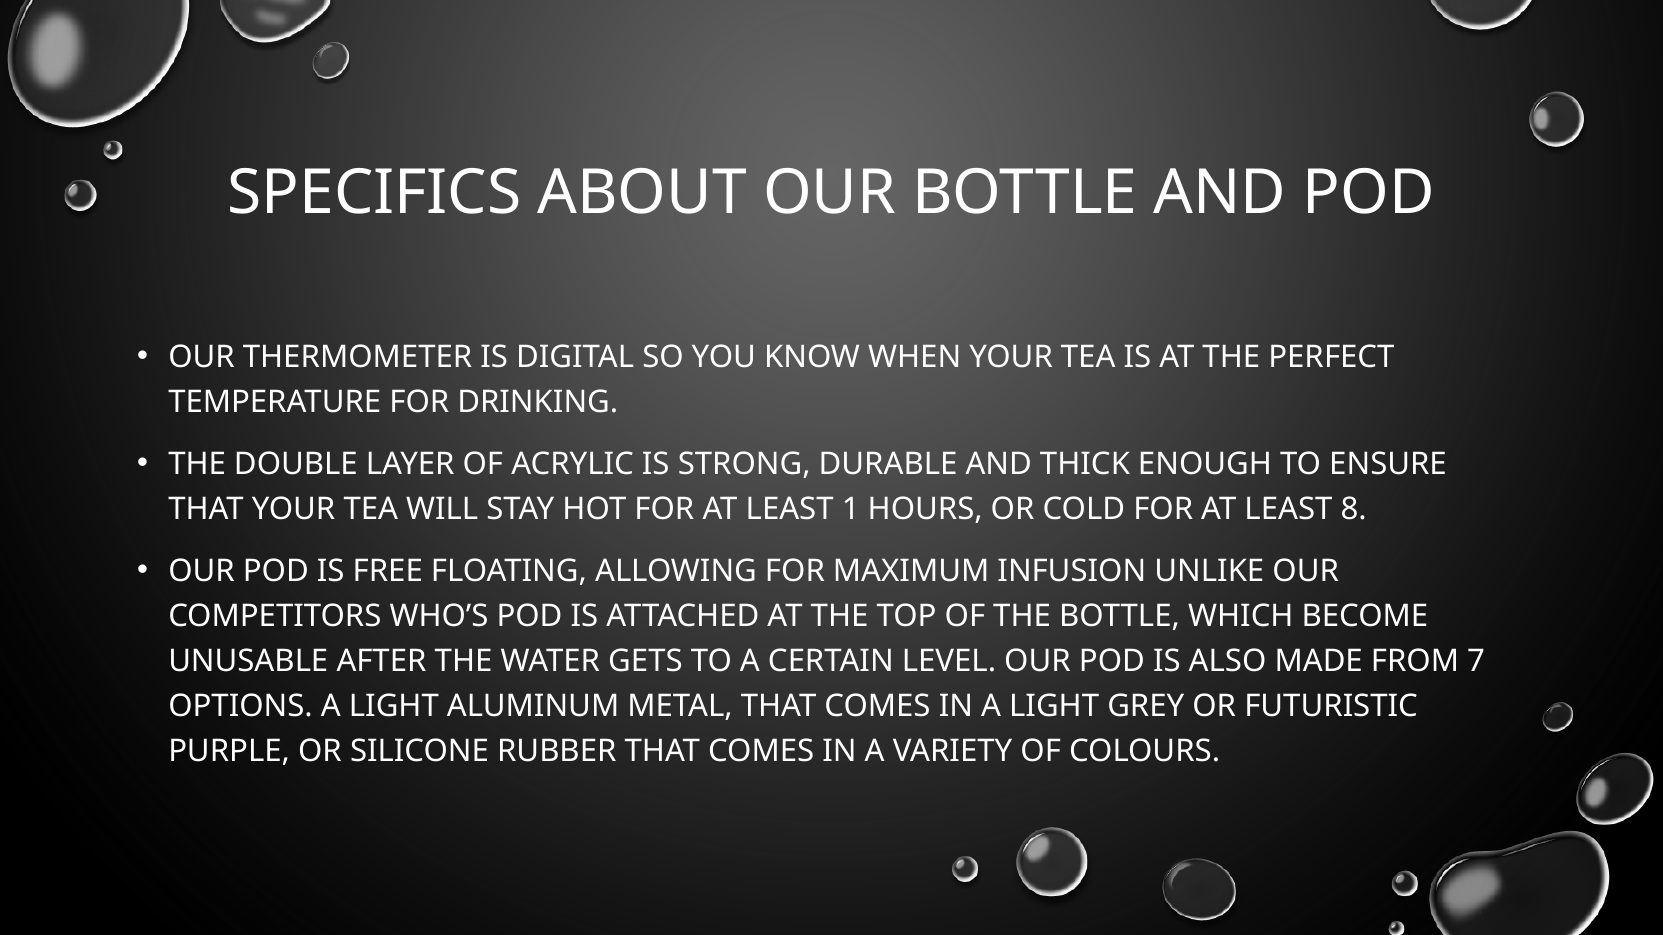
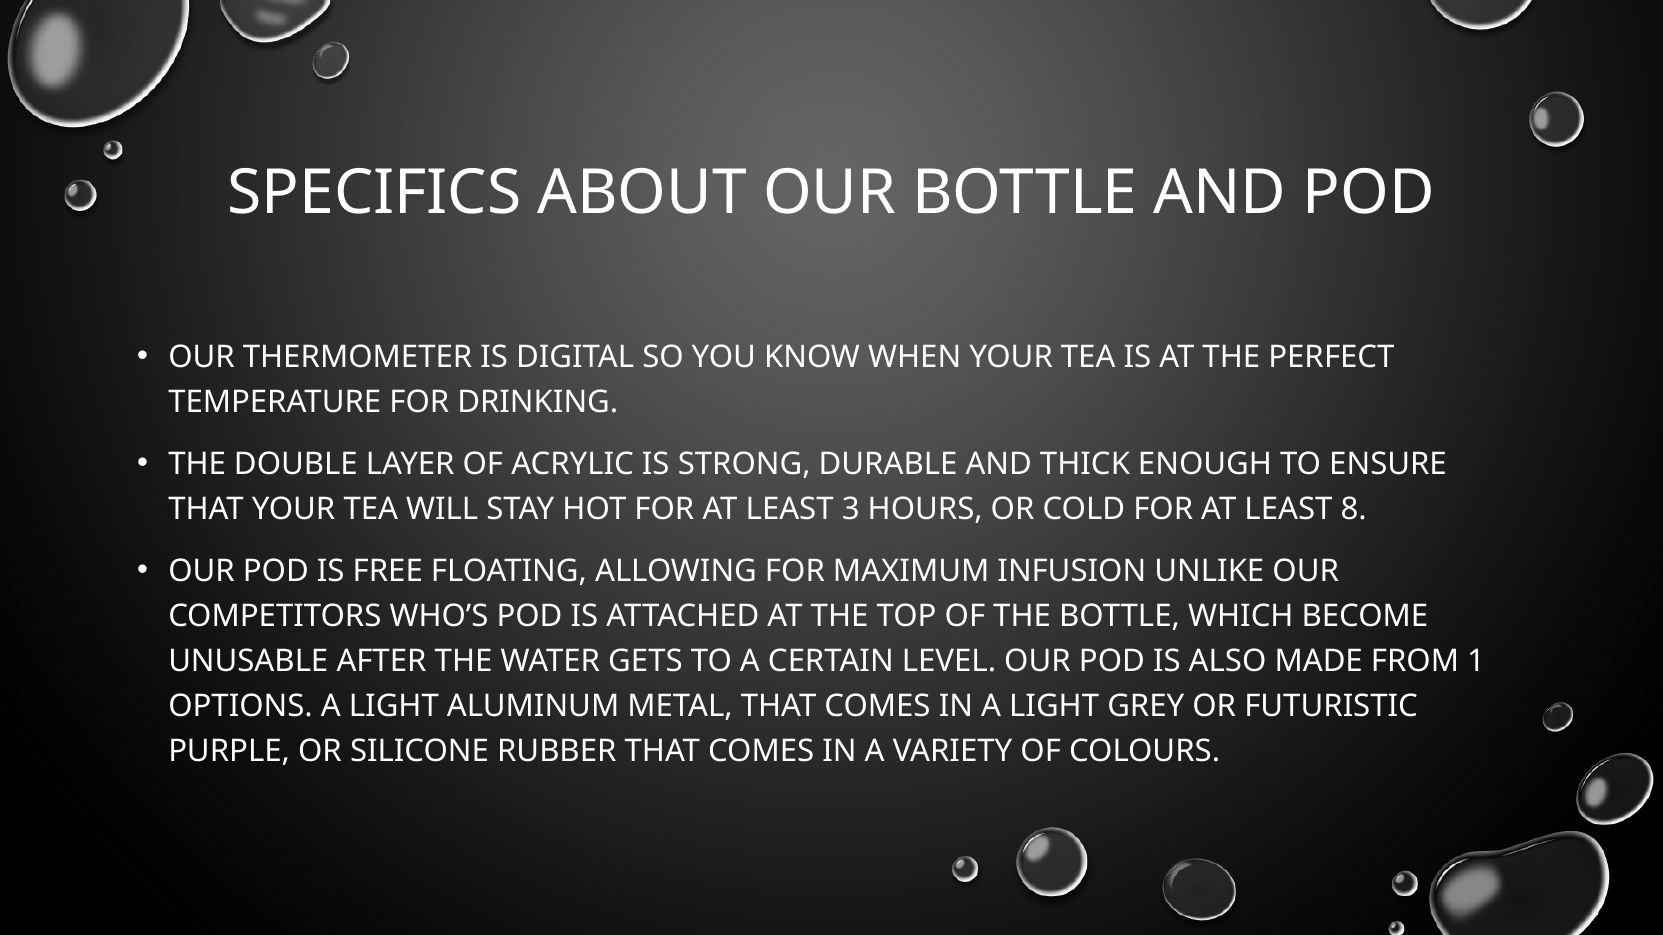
1: 1 -> 3 (851, 509)
7: 7 -> 1 (1476, 661)
